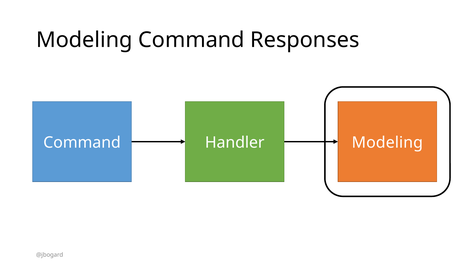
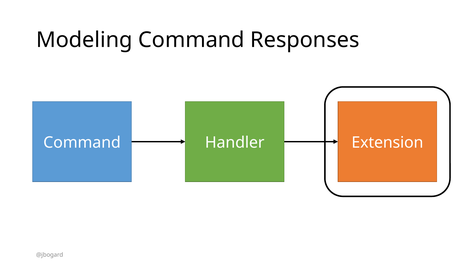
Handler Modeling: Modeling -> Extension (387, 143)
